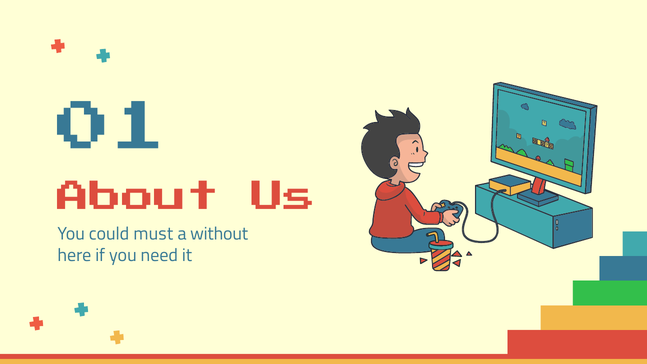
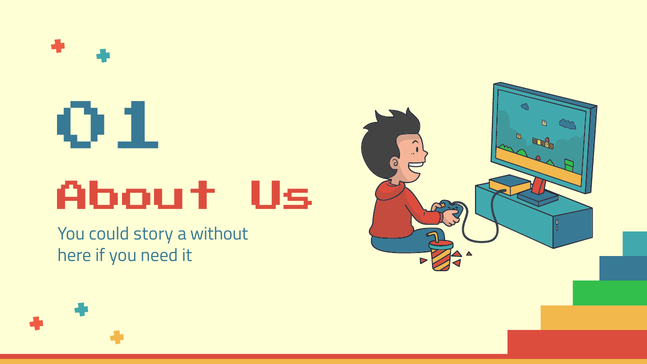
must: must -> story (153, 234)
